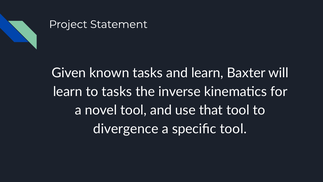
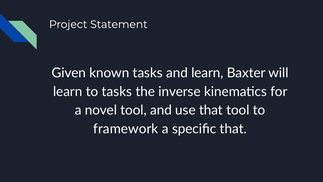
divergence: divergence -> framework (126, 129)
specific tool: tool -> that (233, 129)
